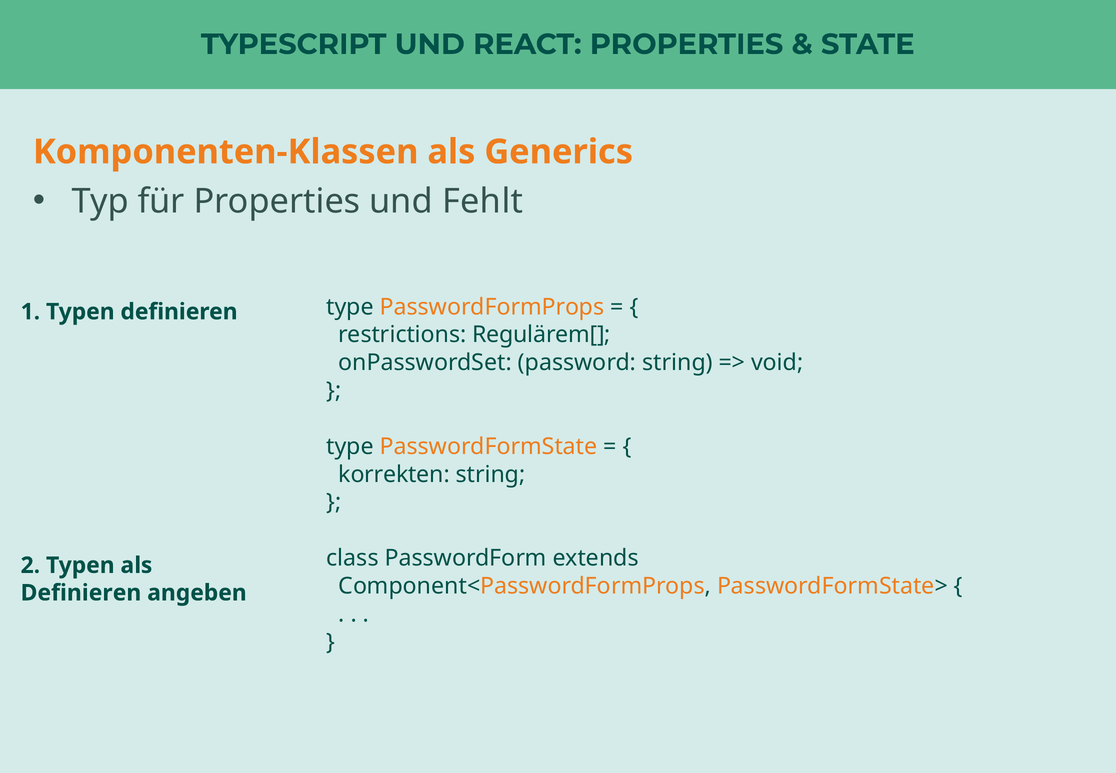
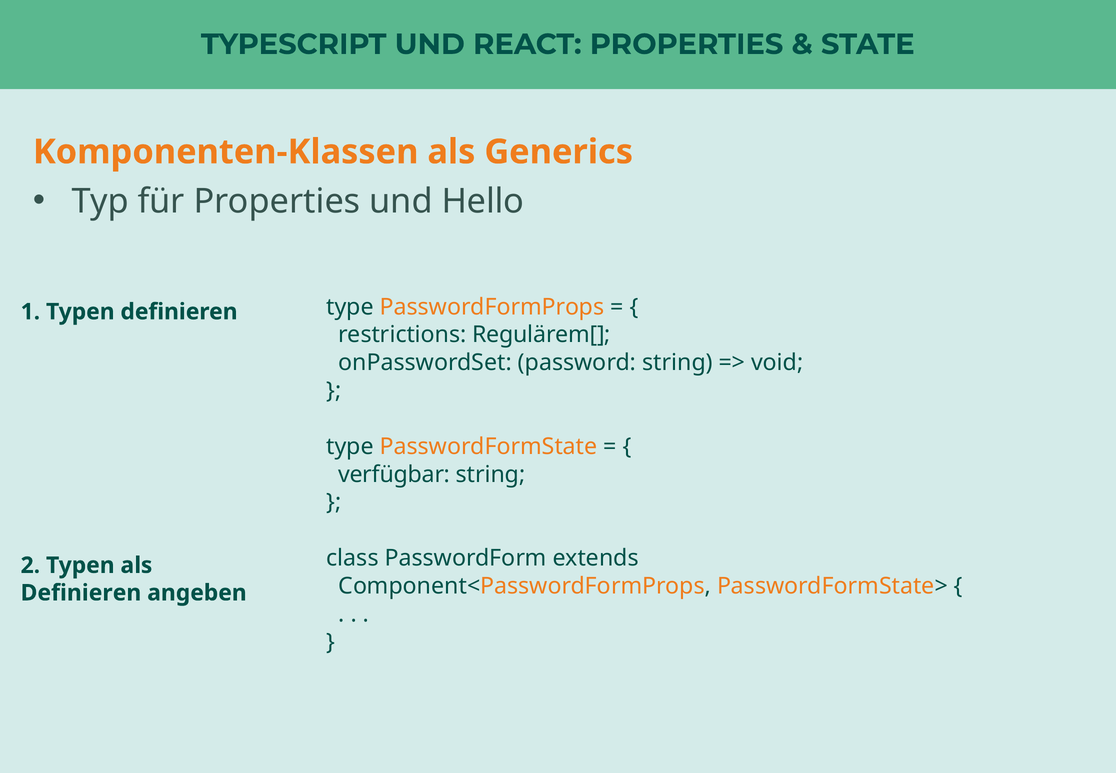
Fehlt: Fehlt -> Hello (483, 201)
korrekten: korrekten -> verfügbar (394, 474)
